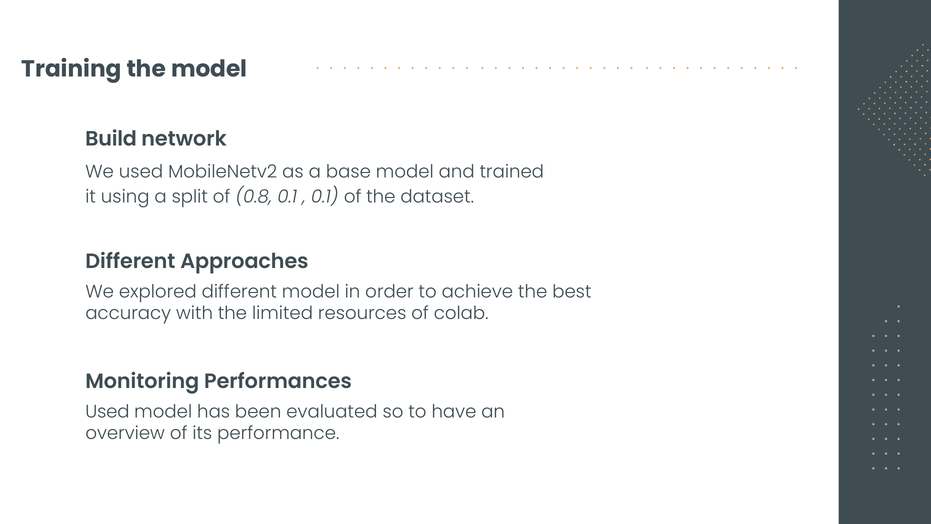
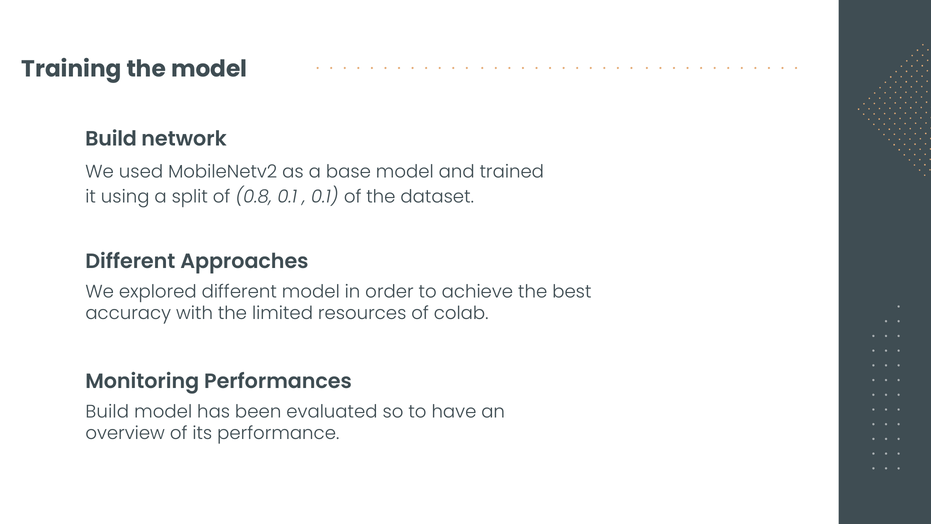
Used: Used -> Build (107, 411)
